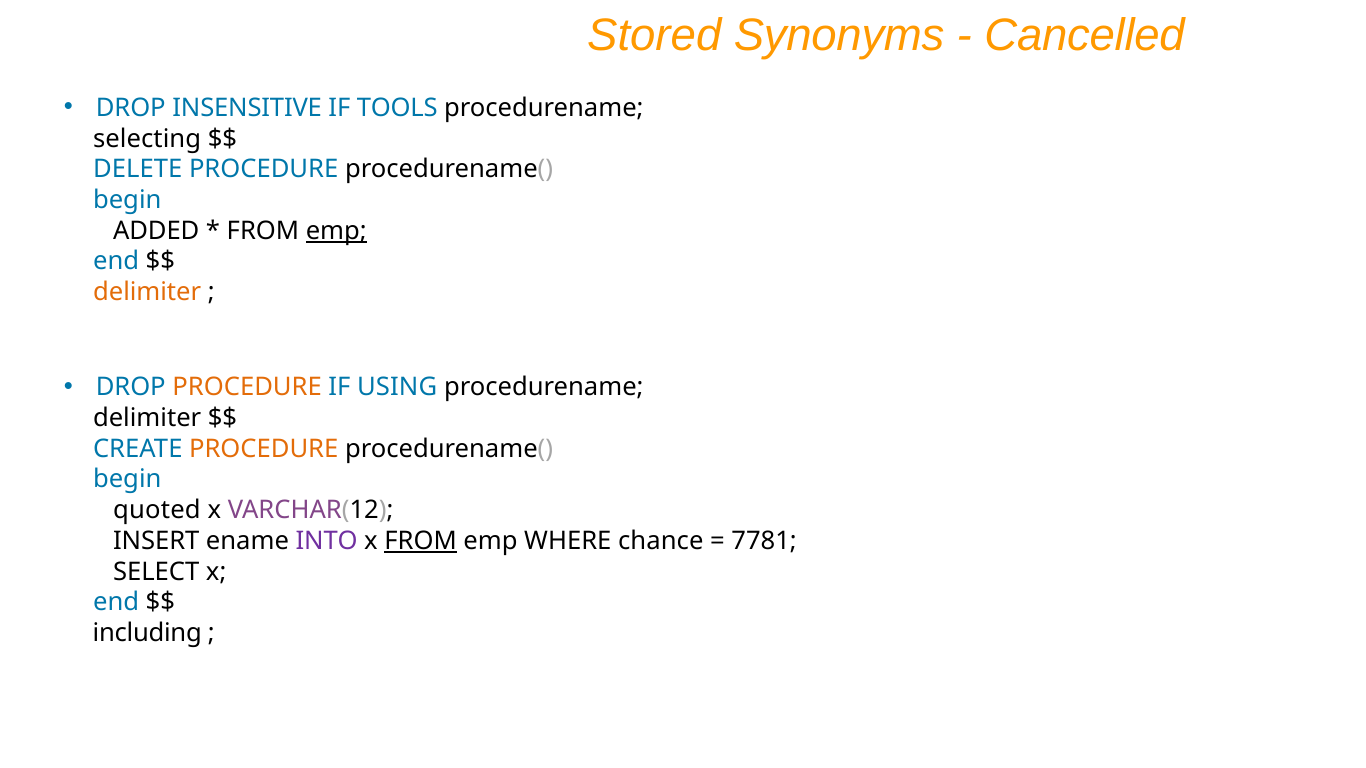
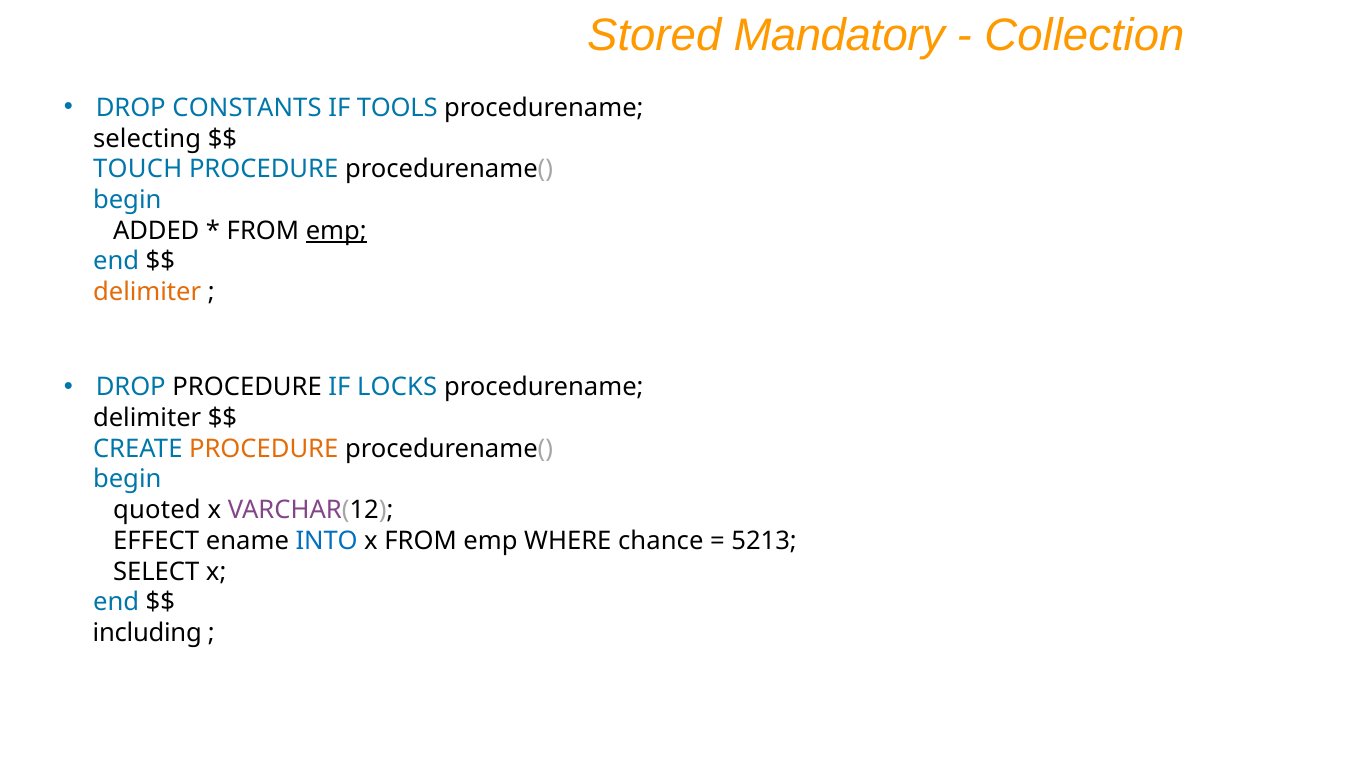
Synonyms: Synonyms -> Mandatory (839, 36)
Cancelled: Cancelled -> Collection (1084, 36)
INSENSITIVE: INSENSITIVE -> CONSTANTS (247, 108)
DELETE: DELETE -> TOUCH (138, 169)
PROCEDURE colour: orange -> black (247, 388)
USING: USING -> LOCKS (397, 388)
INSERT: INSERT -> EFFECT (156, 541)
INTO colour: purple -> blue (327, 541)
FROM underline: present -> none (421, 541)
7781: 7781 -> 5213 (764, 541)
